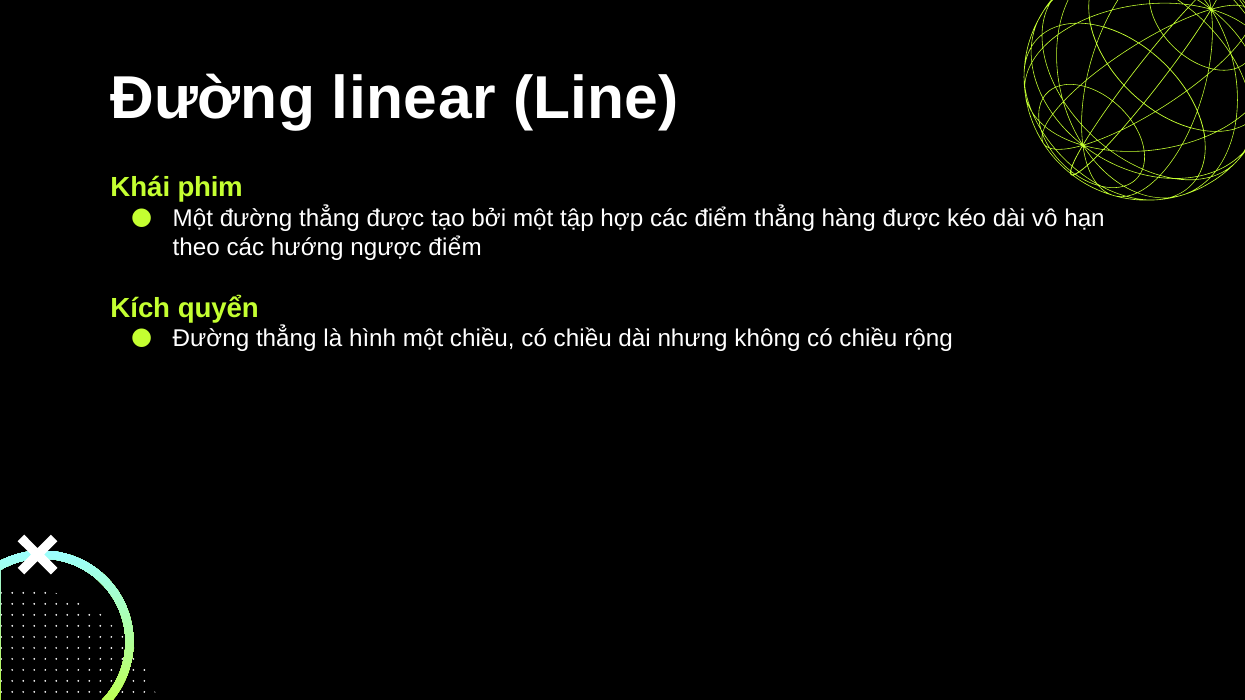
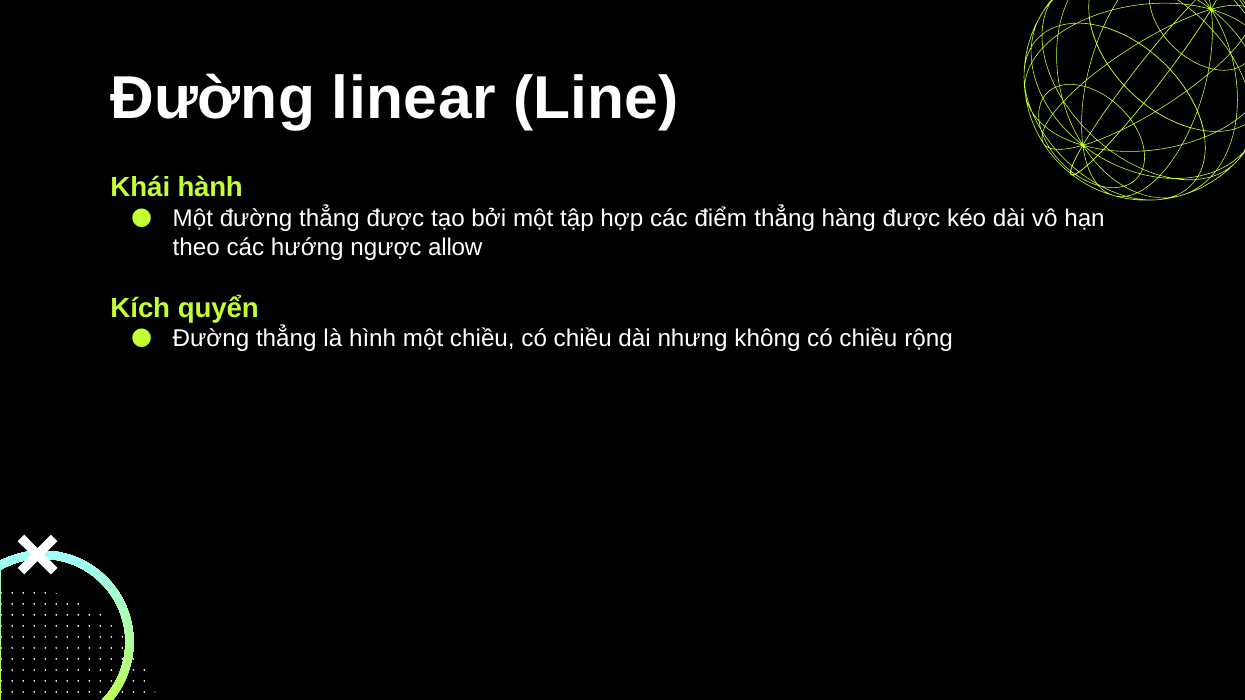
phim: phim -> hành (210, 188)
ngược điểm: điểm -> allow (455, 248)
